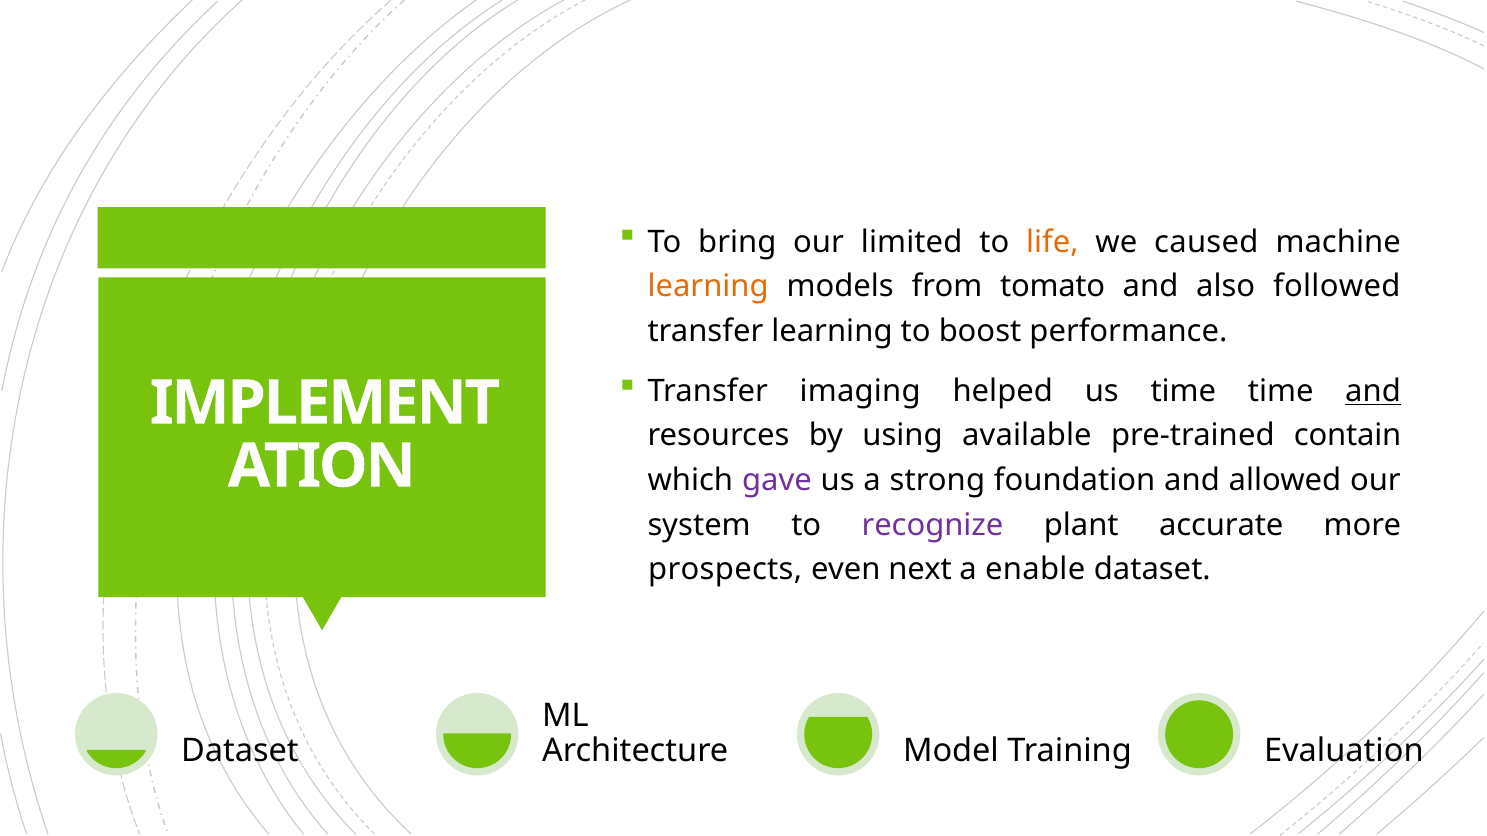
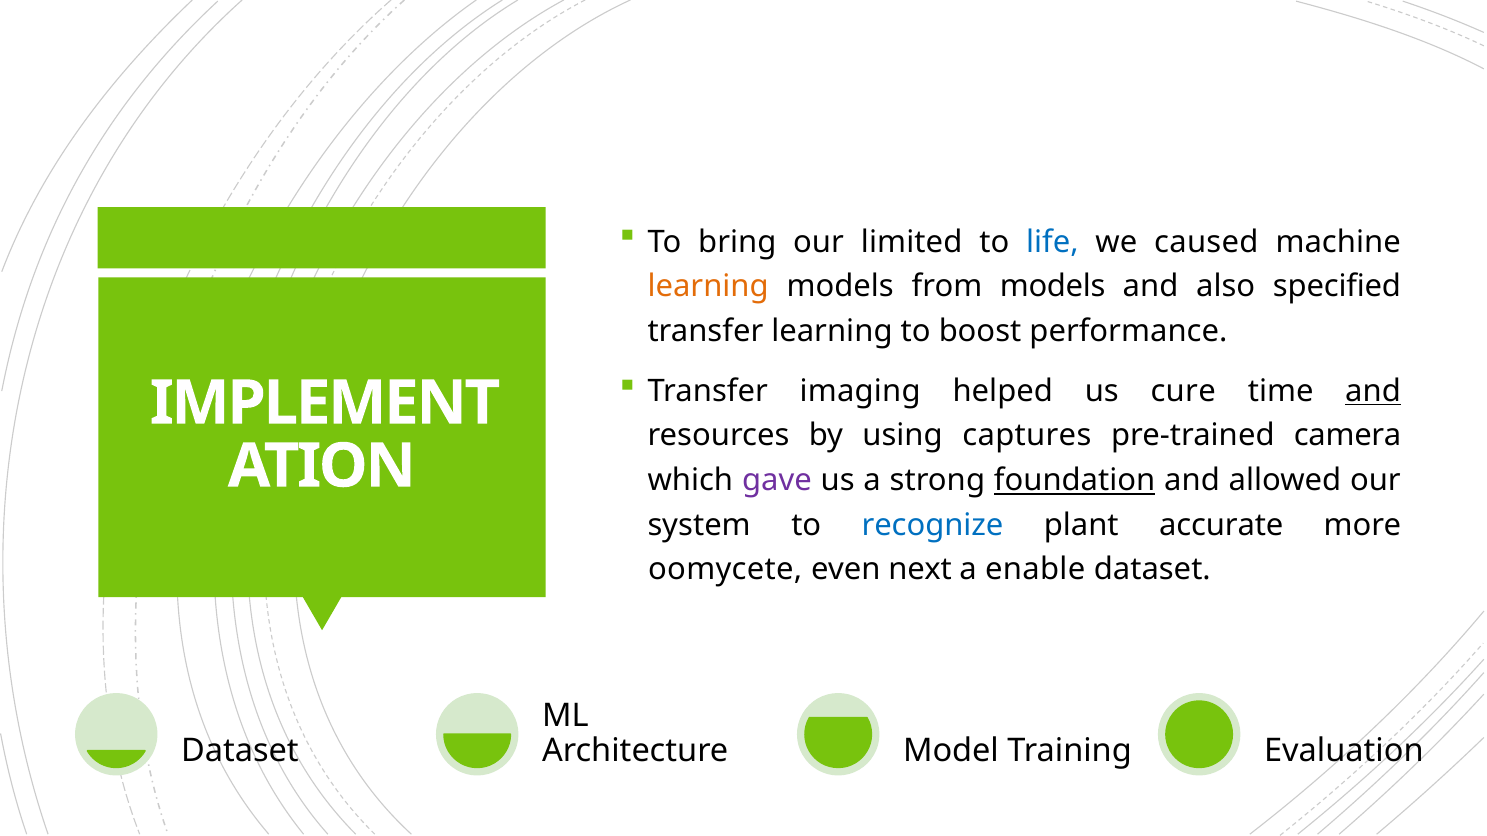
life colour: orange -> blue (1052, 242)
from tomato: tomato -> models (1053, 287)
followed: followed -> specified (1337, 287)
us time: time -> cure (1183, 391)
available: available -> captures (1027, 436)
contain: contain -> camera (1348, 436)
foundation underline: none -> present (1075, 481)
recognize colour: purple -> blue (932, 525)
prospects: prospects -> oomycete (725, 570)
